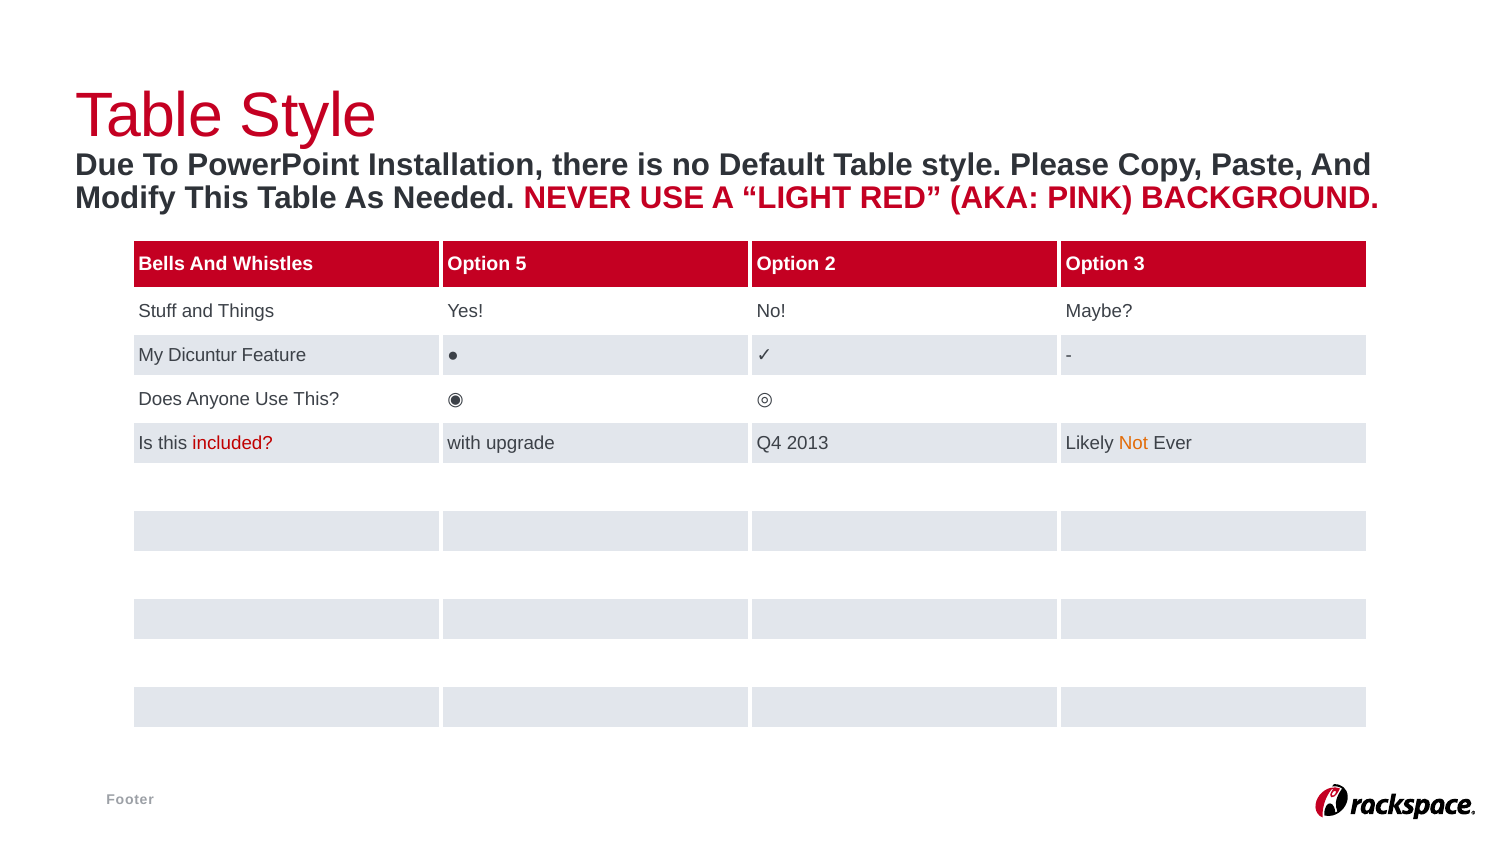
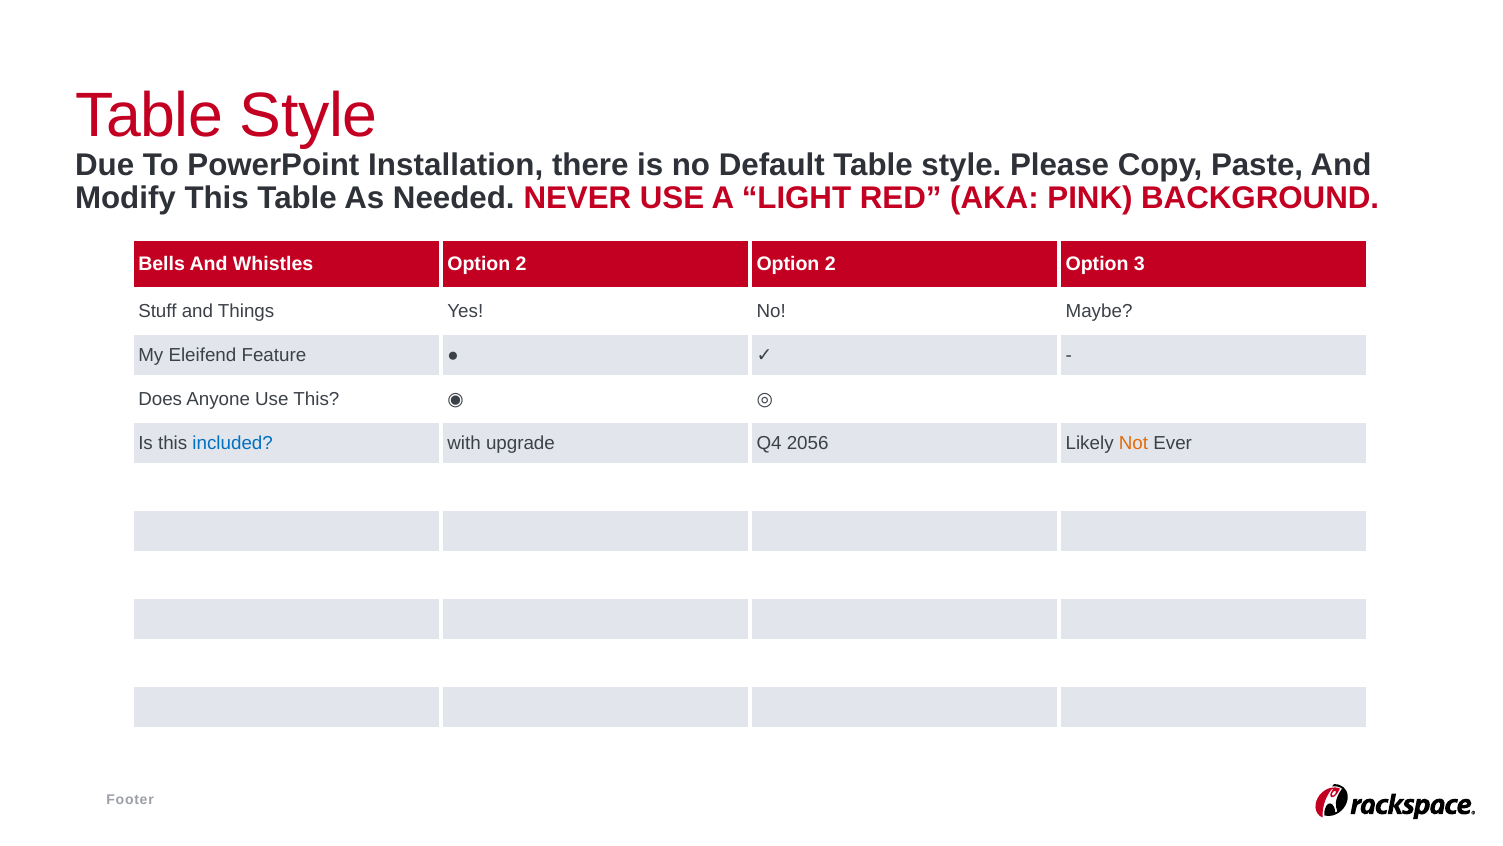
Whistles Option 5: 5 -> 2 (521, 264)
Dicuntur: Dicuntur -> Eleifend (202, 355)
included colour: red -> blue (233, 443)
2013: 2013 -> 2056 (808, 443)
